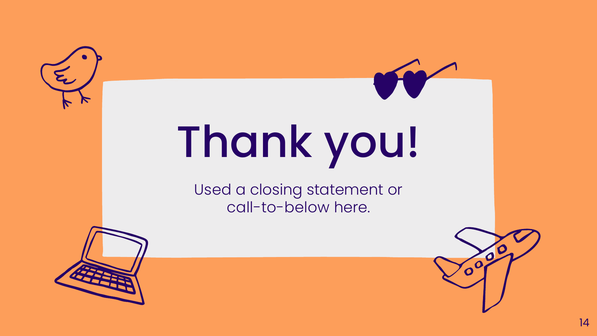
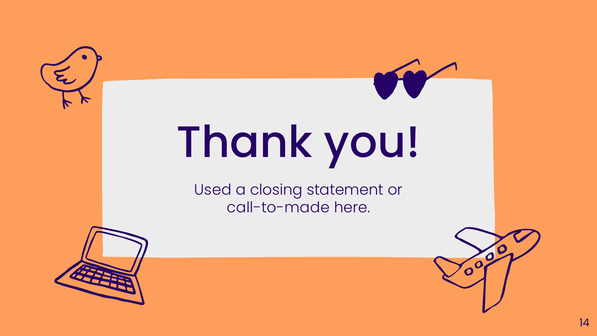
call-to-below: call-to-below -> call-to-made (278, 208)
